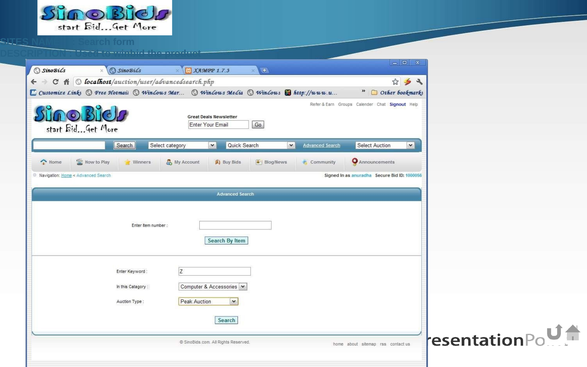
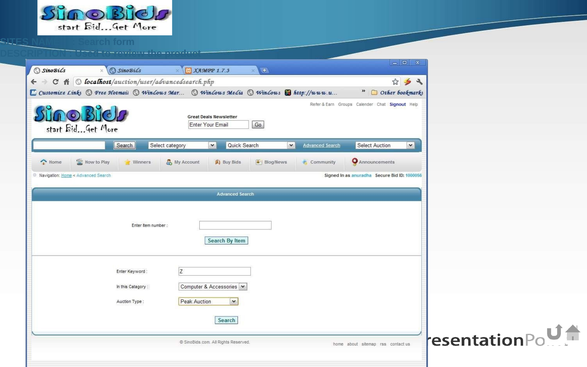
winbid: winbid -> review (129, 54)
